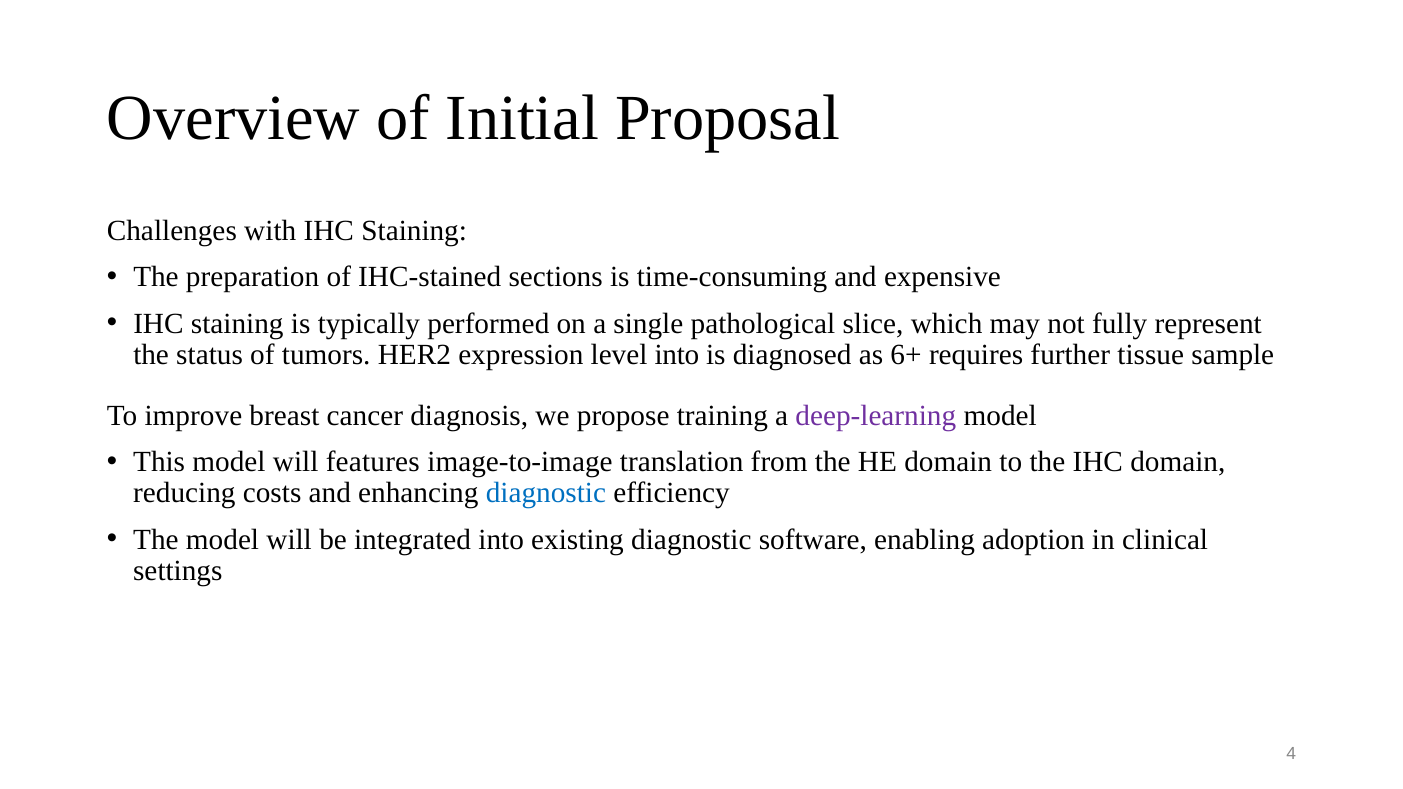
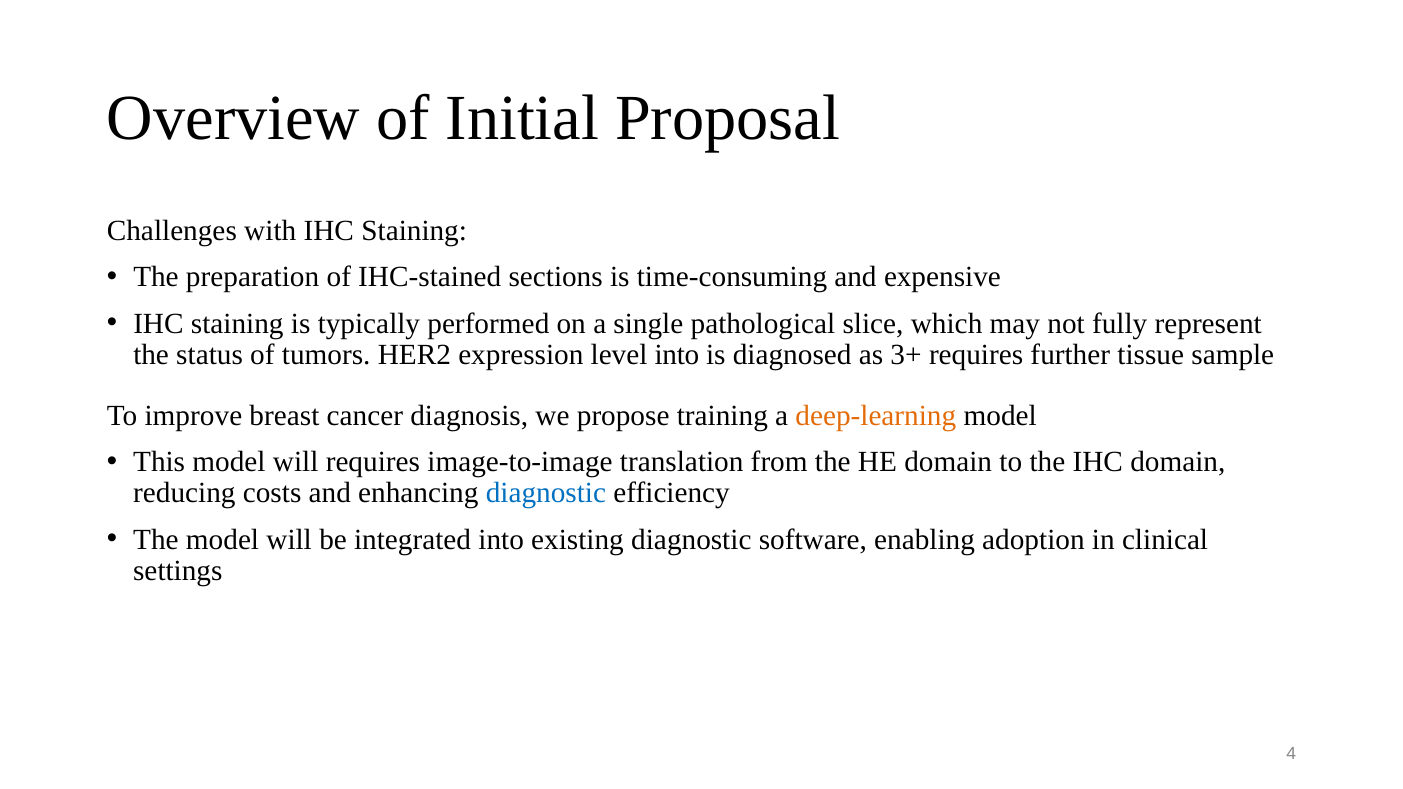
6+: 6+ -> 3+ (906, 355)
deep-learning colour: purple -> orange (876, 415)
will features: features -> requires (373, 462)
